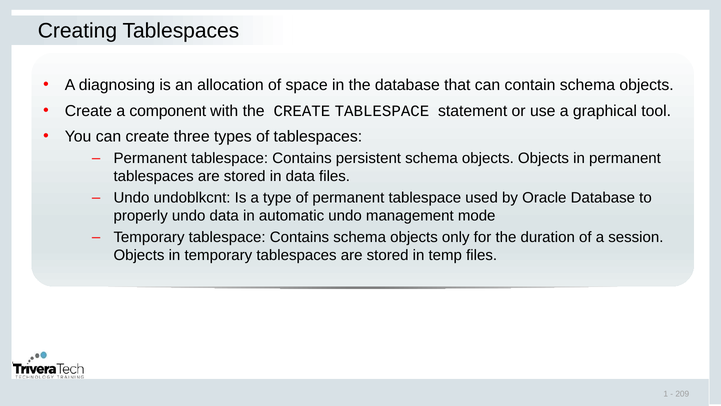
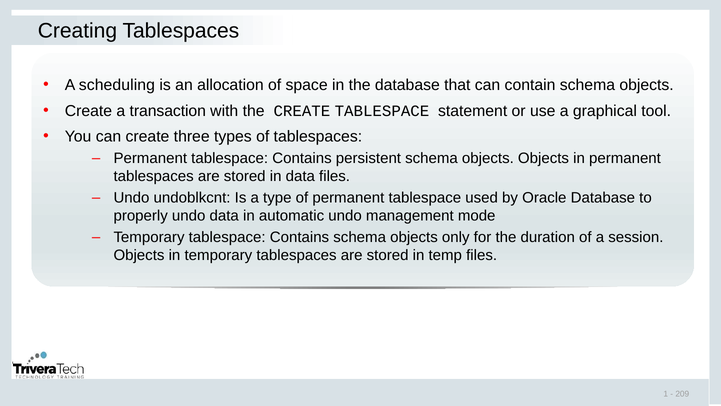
diagnosing: diagnosing -> scheduling (117, 85)
component: component -> transaction (168, 111)
